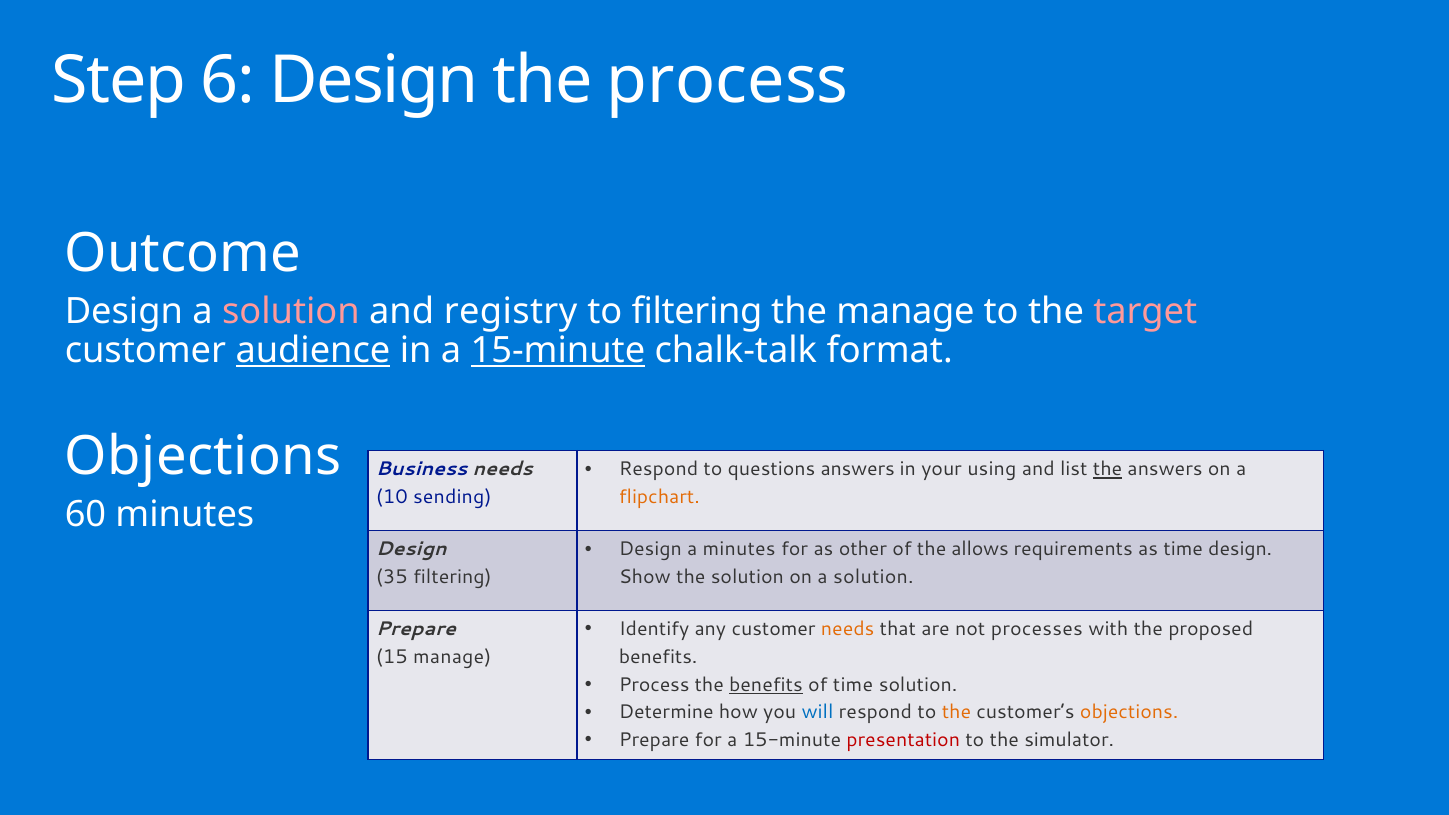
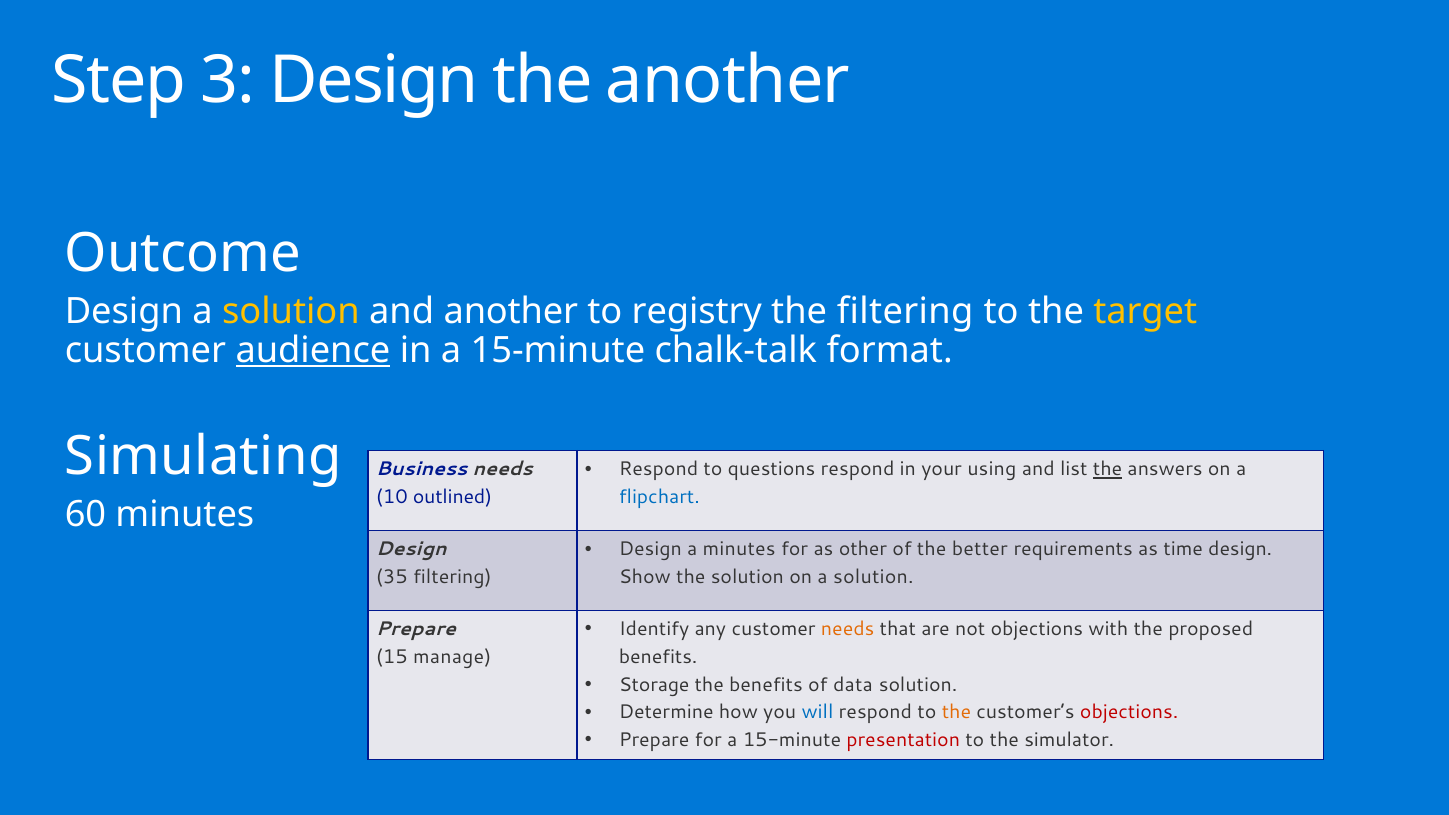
6: 6 -> 3 (228, 81)
the process: process -> another (728, 81)
solution colour: pink -> yellow (291, 311)
and registry: registry -> another (511, 311)
to filtering: filtering -> registry (697, 311)
the manage: manage -> filtering (905, 311)
target colour: pink -> yellow (1145, 311)
15-minute underline: present -> none (558, 351)
Objections: Objections -> Simulating (203, 457)
questions answers: answers -> respond (858, 470)
sending: sending -> outlined (453, 497)
flipchart colour: orange -> blue (659, 497)
allows: allows -> better (980, 549)
not processes: processes -> objections (1037, 629)
Process: Process -> Storage (654, 685)
benefits underline: present -> none (766, 685)
of time: time -> data (853, 685)
objections colour: orange -> red (1129, 712)
